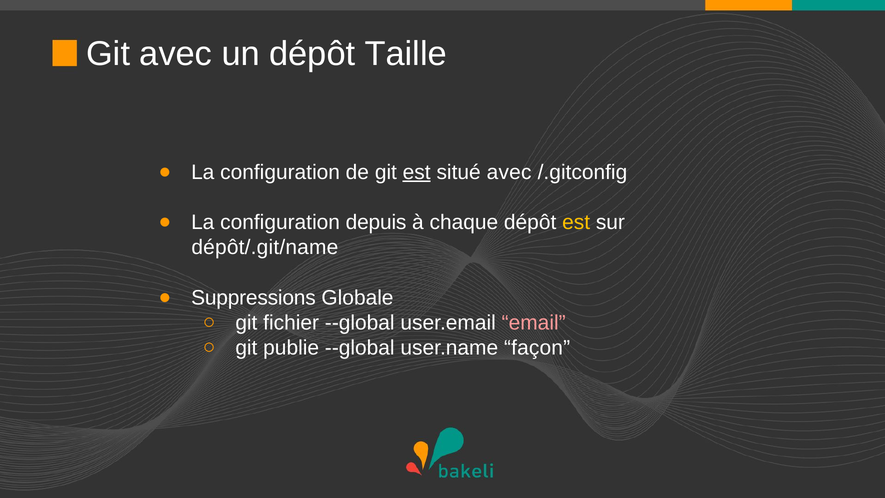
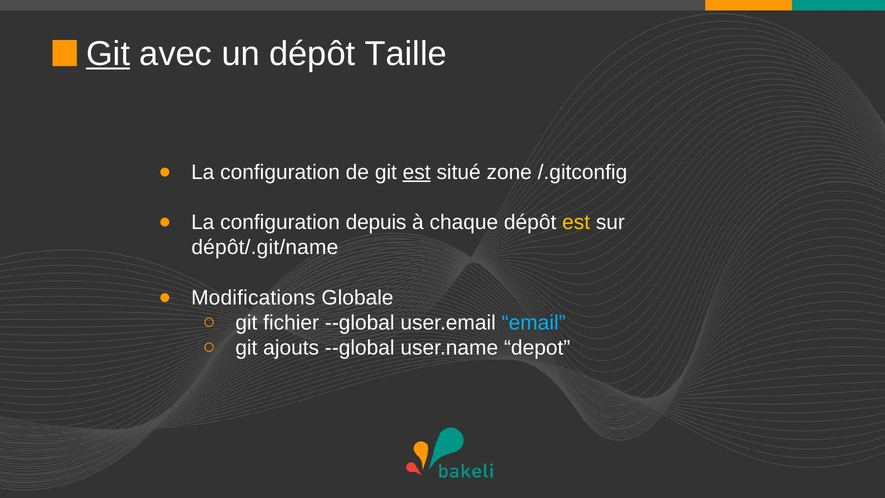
Git underline: none -> present (108, 54)
situé avec: avec -> zone (509, 172)
Suppressions: Suppressions -> Modifications (253, 298)
email colour: pink -> light blue (534, 323)
publie: publie -> ajouts (291, 348)
façon: façon -> depot (537, 348)
